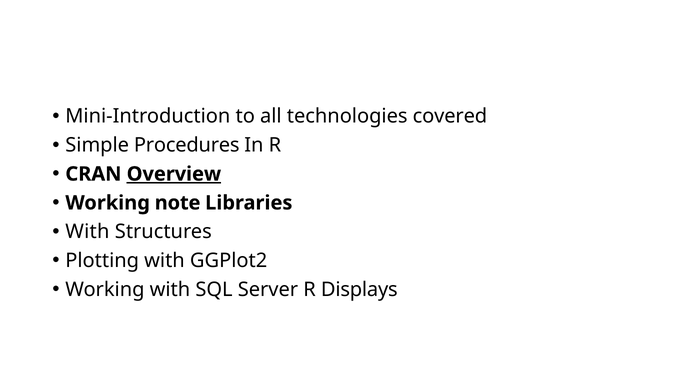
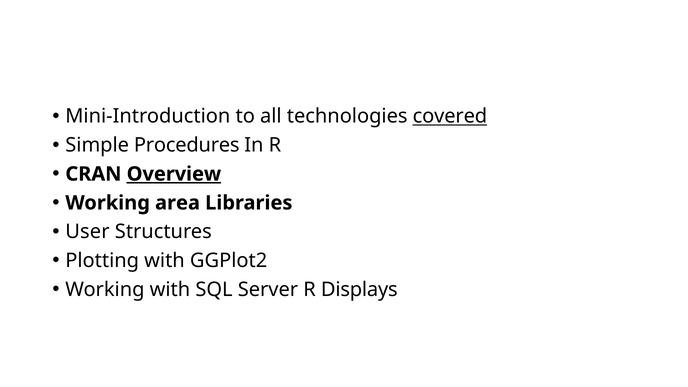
covered underline: none -> present (450, 116)
note: note -> area (177, 203)
With: With -> User (87, 232)
